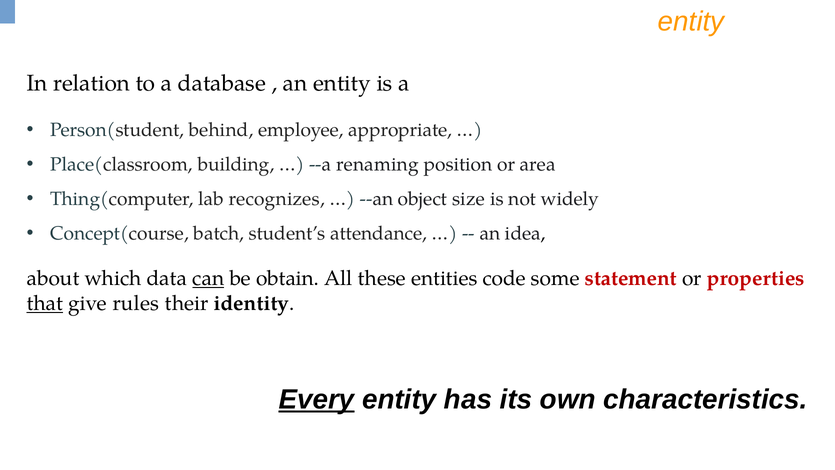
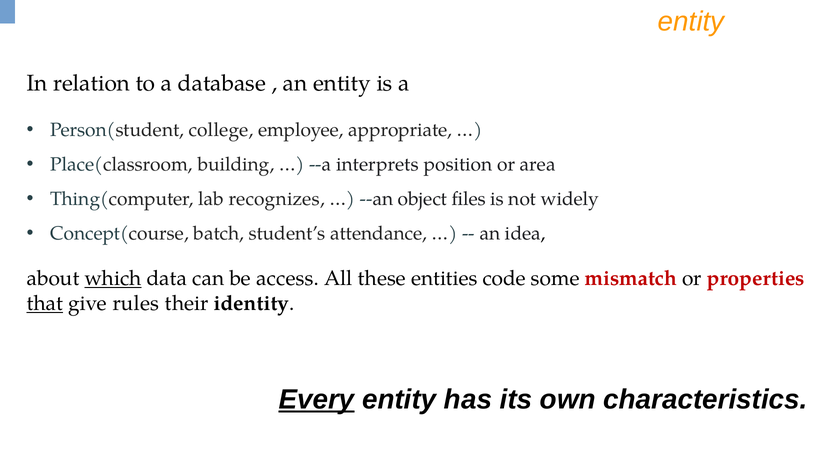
behind: behind -> college (221, 130)
renaming: renaming -> interprets (378, 164)
size: size -> files (469, 199)
which underline: none -> present (113, 278)
can underline: present -> none (208, 278)
obtain: obtain -> access (288, 278)
statement: statement -> mismatch (631, 278)
